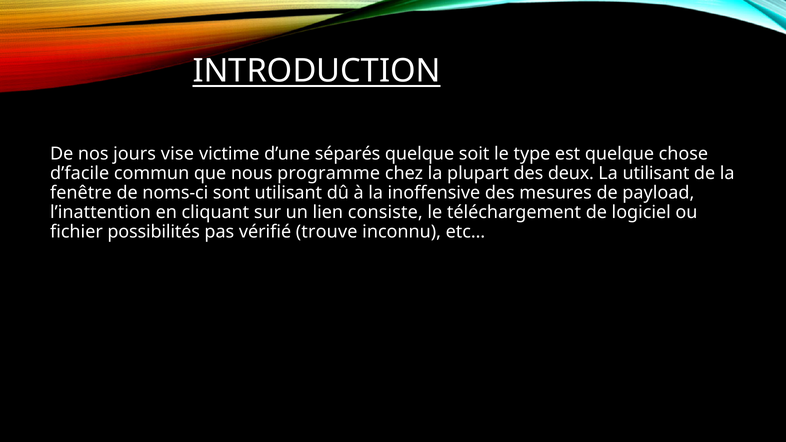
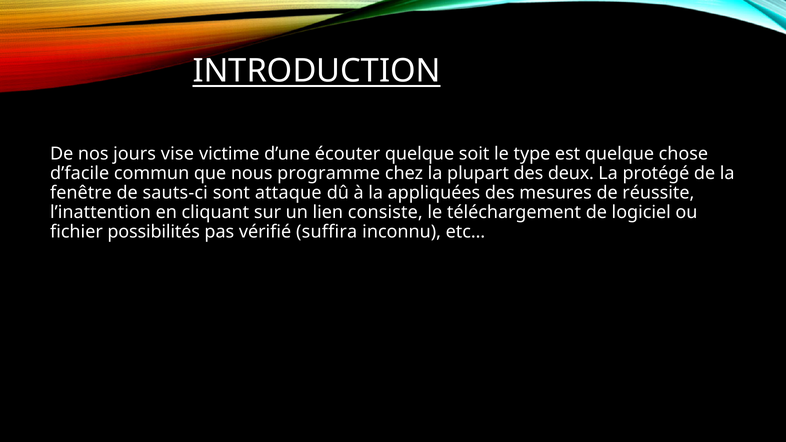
séparés: séparés -> écouter (348, 154)
La utilisant: utilisant -> protégé (656, 173)
noms-ci: noms-ci -> sauts-ci (175, 193)
sont utilisant: utilisant -> attaque (288, 193)
inoffensive: inoffensive -> appliquées (434, 193)
payload: payload -> réussite (658, 193)
trouve: trouve -> suffira (327, 232)
